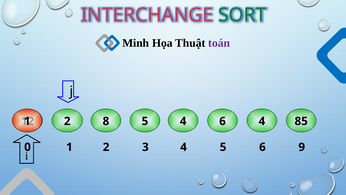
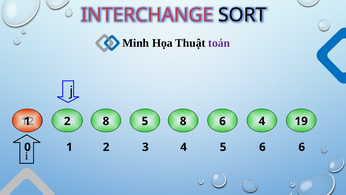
SORT colour: green -> black (242, 15)
5 4: 4 -> 8 (183, 121)
85: 85 -> 19 (301, 121)
6 9: 9 -> 6 (302, 147)
